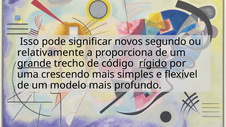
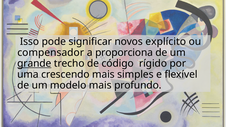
segundo: segundo -> explícito (166, 42)
relativamente: relativamente -> compensador (51, 53)
rígido underline: present -> none (153, 63)
